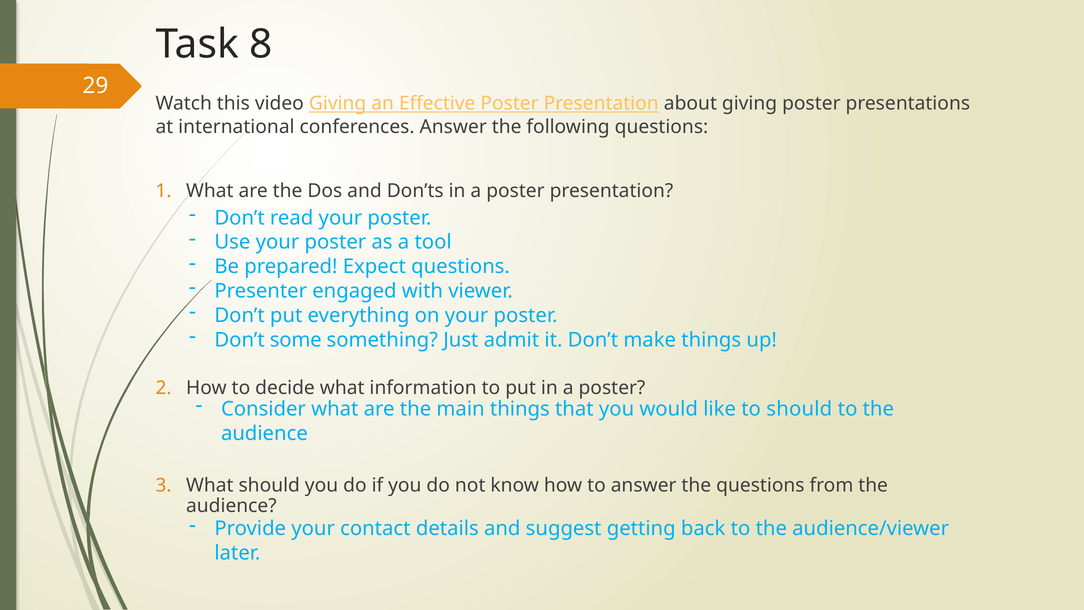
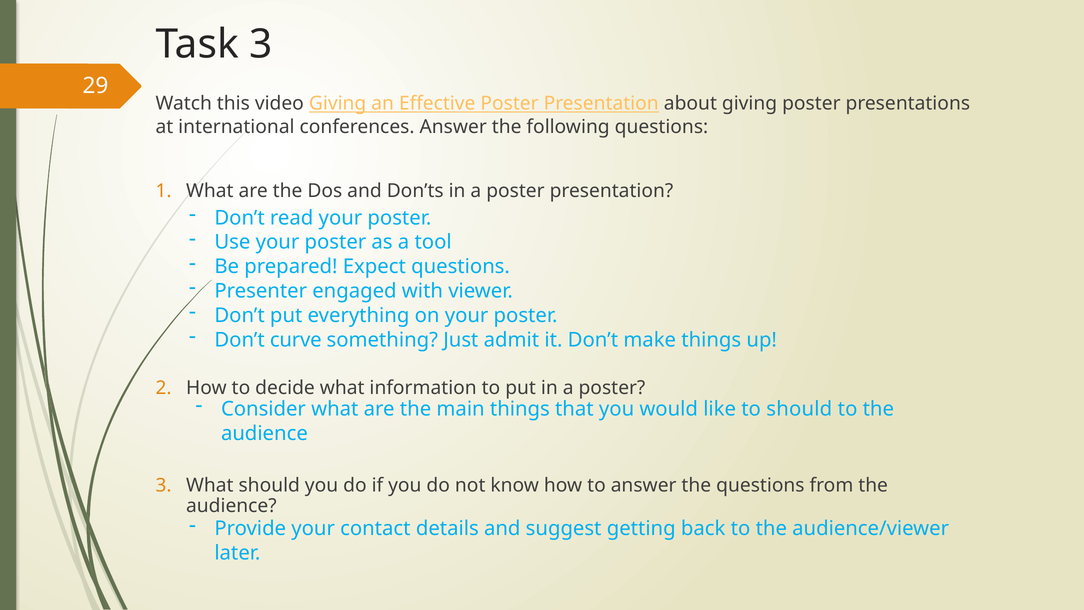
Task 8: 8 -> 3 (261, 44)
some: some -> curve (296, 340)
